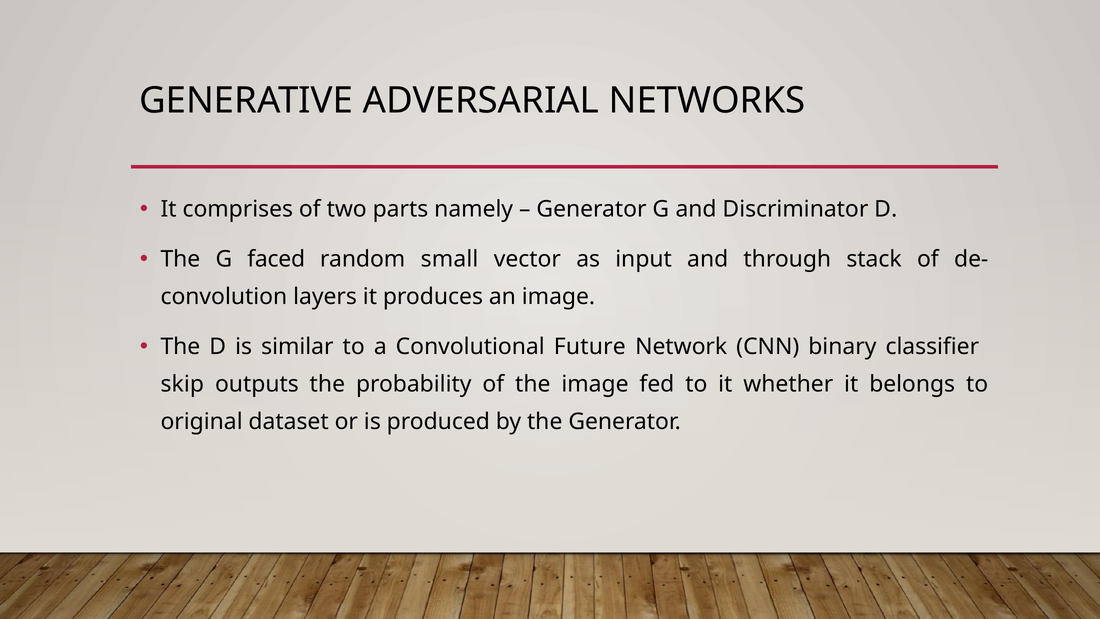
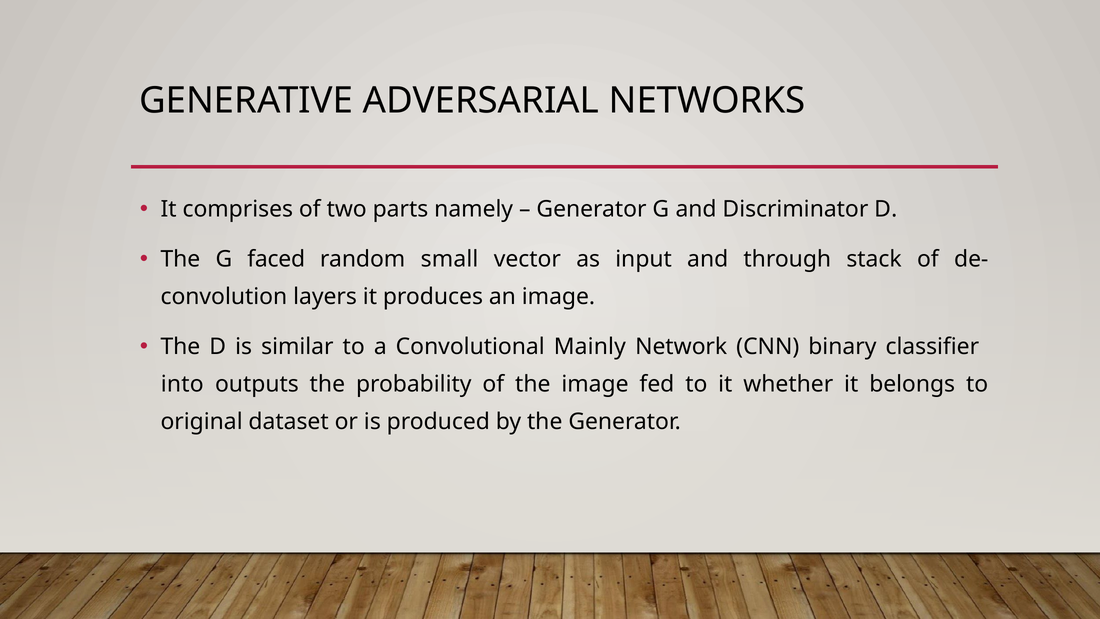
Future: Future -> Mainly (590, 346)
skip: skip -> into (182, 384)
